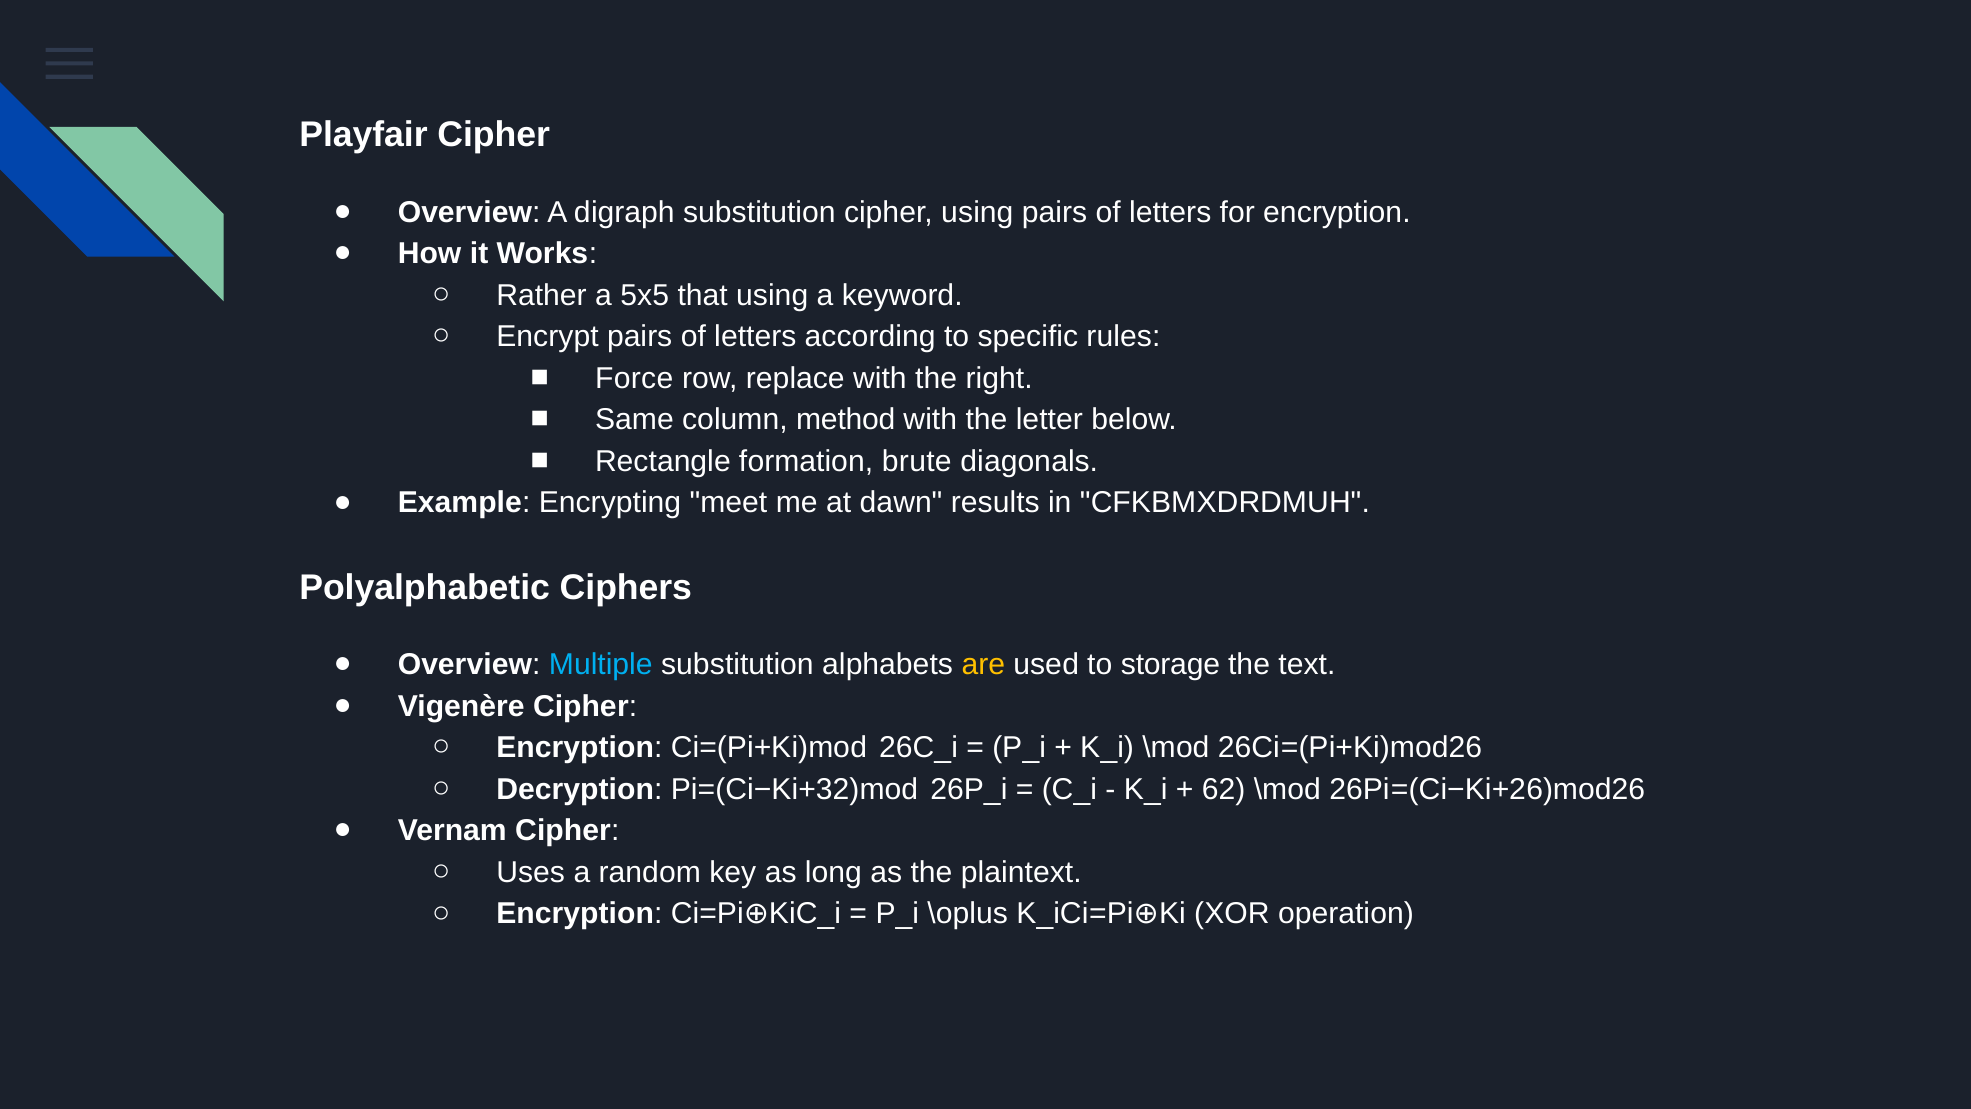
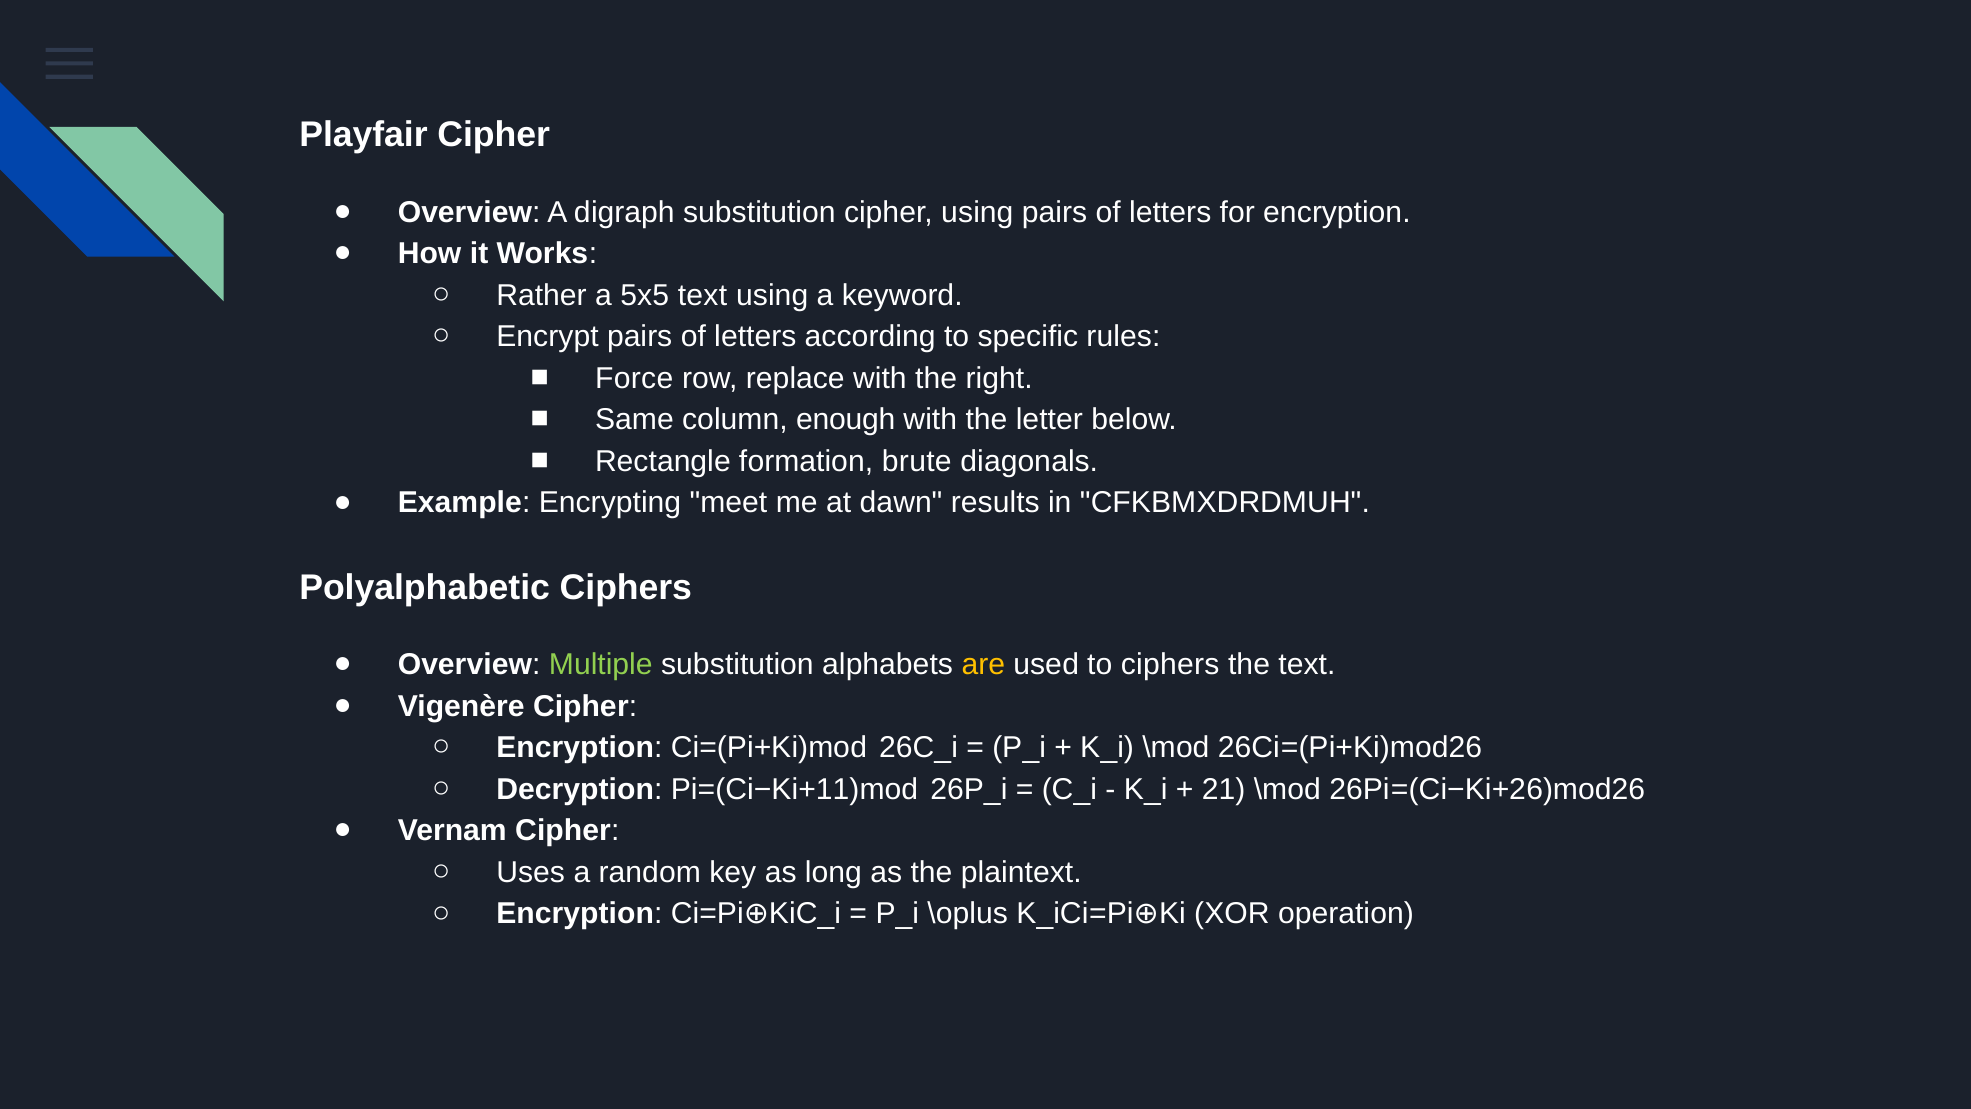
5x5 that: that -> text (702, 295)
method: method -> enough (846, 420)
Multiple colour: light blue -> light green (601, 664)
to storage: storage -> ciphers (1170, 664)
Pi=(Ci−Ki+32)mod: Pi=(Ci−Ki+32)mod -> Pi=(Ci−Ki+11)mod (795, 789)
62: 62 -> 21 (1224, 789)
